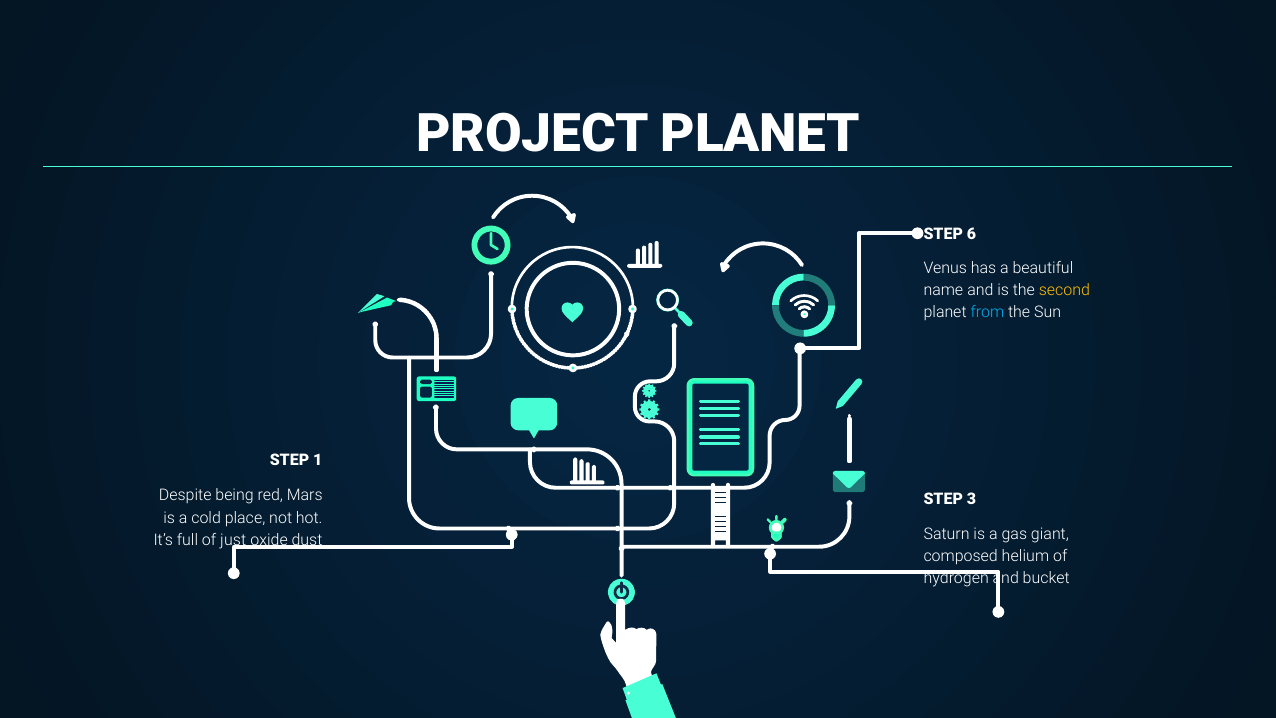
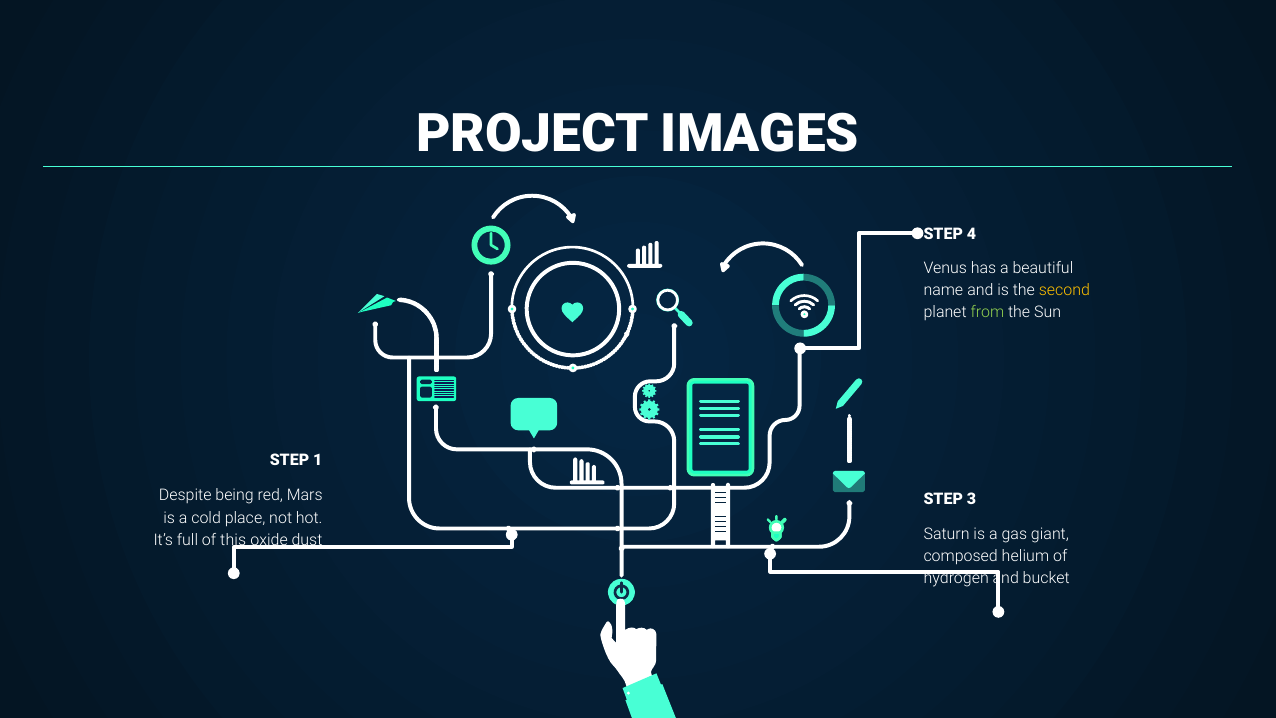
PROJECT PLANET: PLANET -> IMAGES (760, 134)
6: 6 -> 4 (971, 234)
from colour: light blue -> light green (987, 312)
just: just -> this (233, 540)
